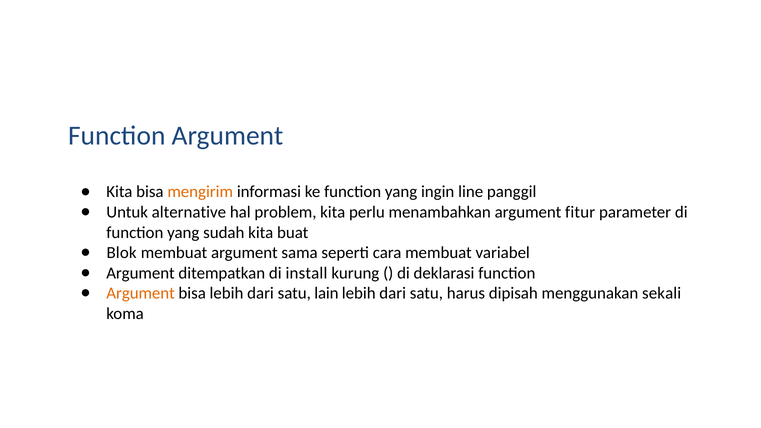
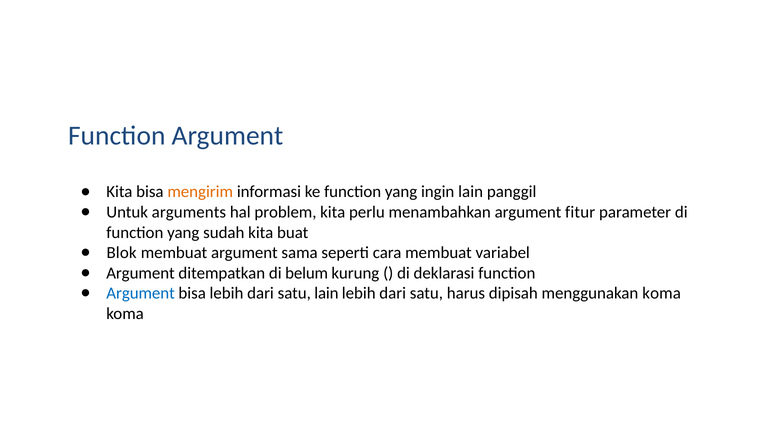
ingin line: line -> lain (471, 192)
alternative: alternative -> arguments (189, 212)
install: install -> belum (307, 273)
Argument colour: orange -> blue (141, 293)
menggunakan sekali: sekali -> koma (662, 293)
